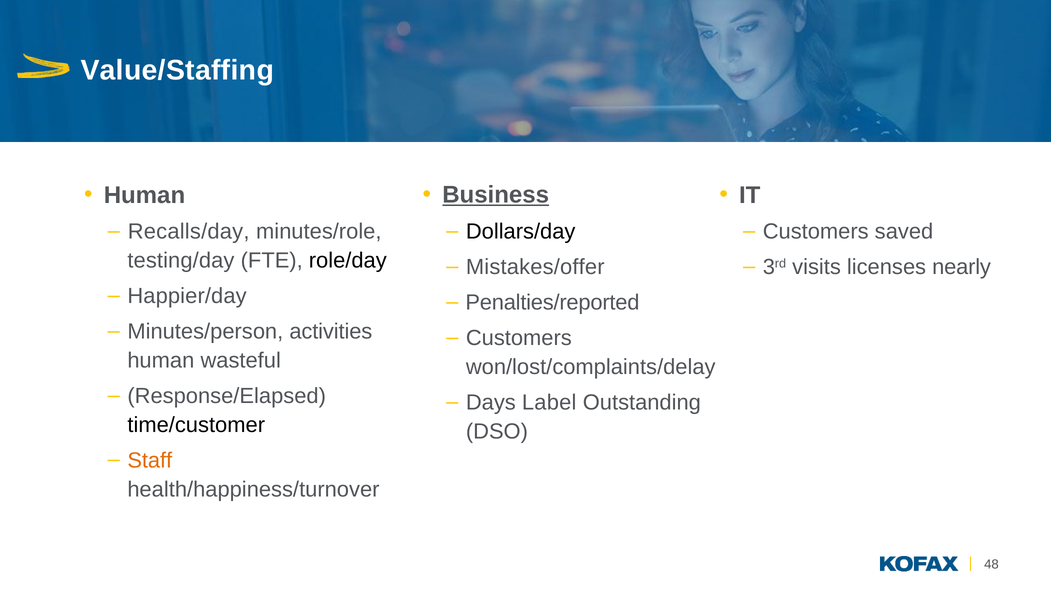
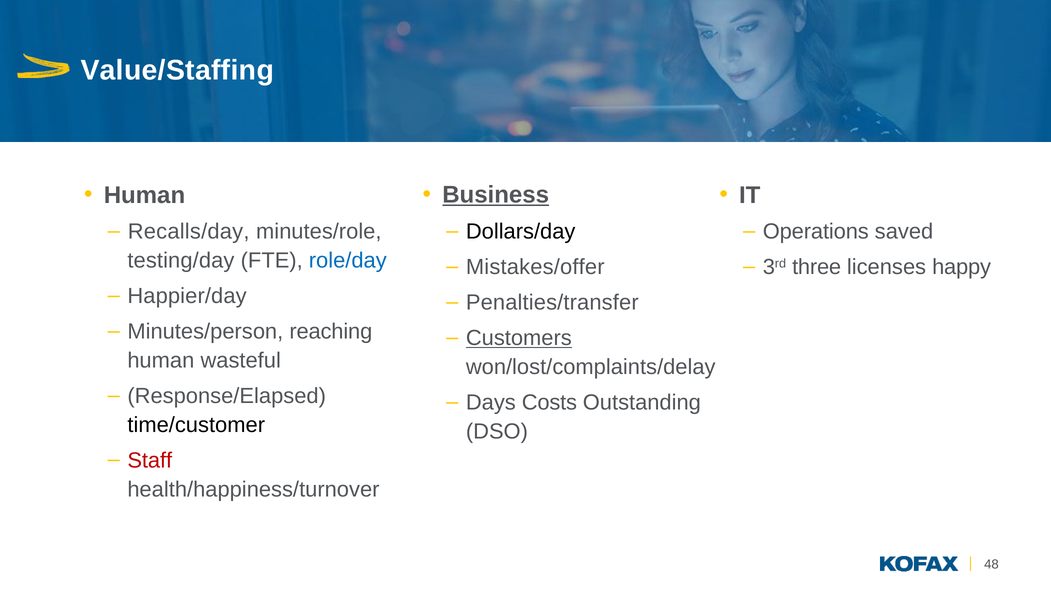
Customers: Customers -> Operations (816, 232)
role/day colour: black -> blue (348, 261)
visits: visits -> three (817, 267)
nearly: nearly -> happy (962, 267)
Penalties/reported: Penalties/reported -> Penalties/transfer (552, 303)
activities: activities -> reaching (331, 332)
Customers underline: none -> present (519, 338)
Label: Label -> Costs (549, 403)
Staff colour: orange -> red (150, 461)
